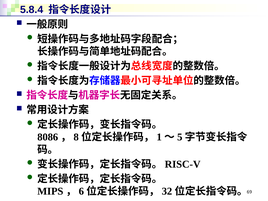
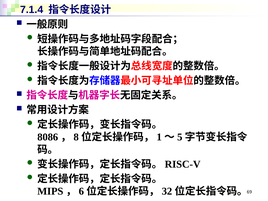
5.8.4: 5.8.4 -> 7.1.4 (32, 10)
